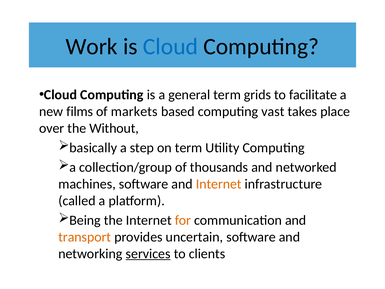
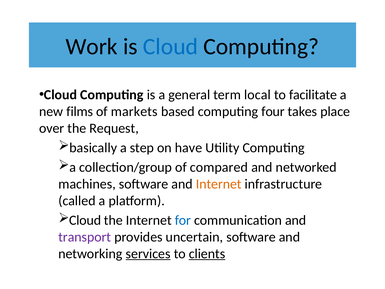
grids: grids -> local (257, 95)
vast: vast -> four (273, 111)
Without: Without -> Request (114, 128)
on term: term -> have (189, 148)
thousands: thousands -> compared (219, 167)
Being: Being -> Cloud (85, 220)
for colour: orange -> blue (183, 220)
transport colour: orange -> purple (85, 237)
clients underline: none -> present (207, 253)
